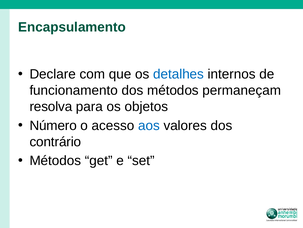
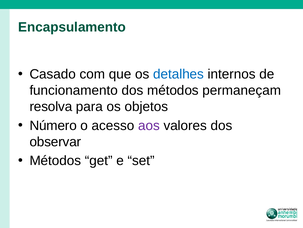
Declare: Declare -> Casado (53, 74)
aos colour: blue -> purple (149, 125)
contrário: contrário -> observar (55, 141)
